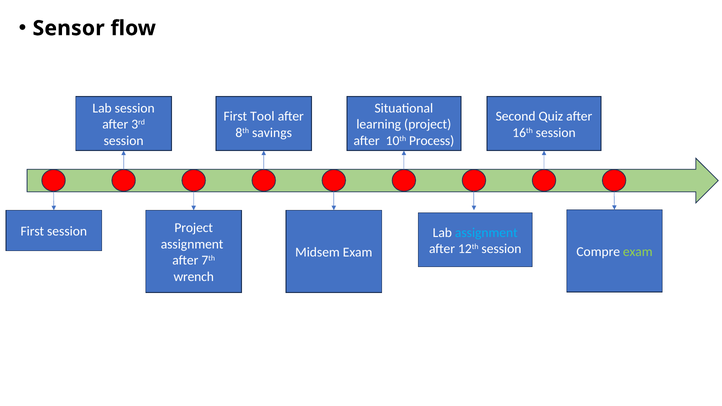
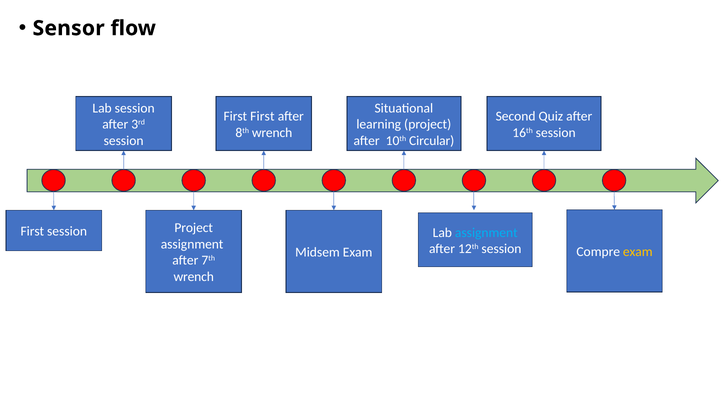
First Tool: Tool -> First (262, 116)
8th savings: savings -> wrench (272, 133)
Process: Process -> Circular (432, 141)
exam colour: light green -> yellow (638, 252)
